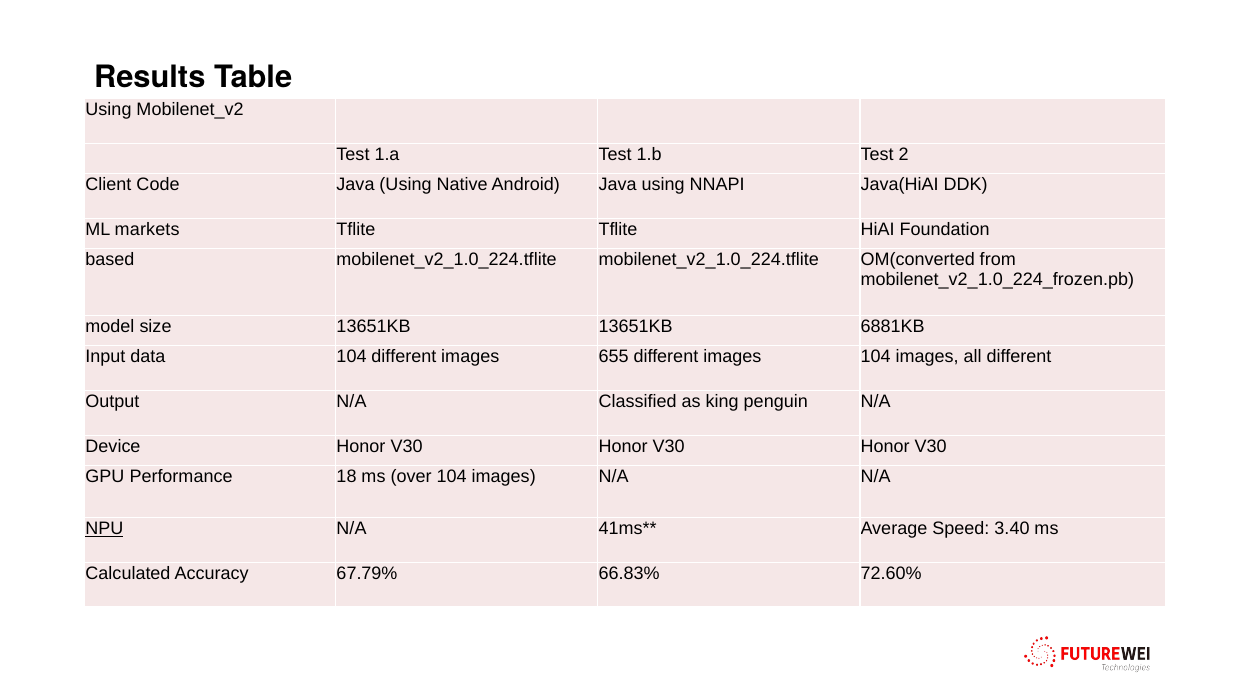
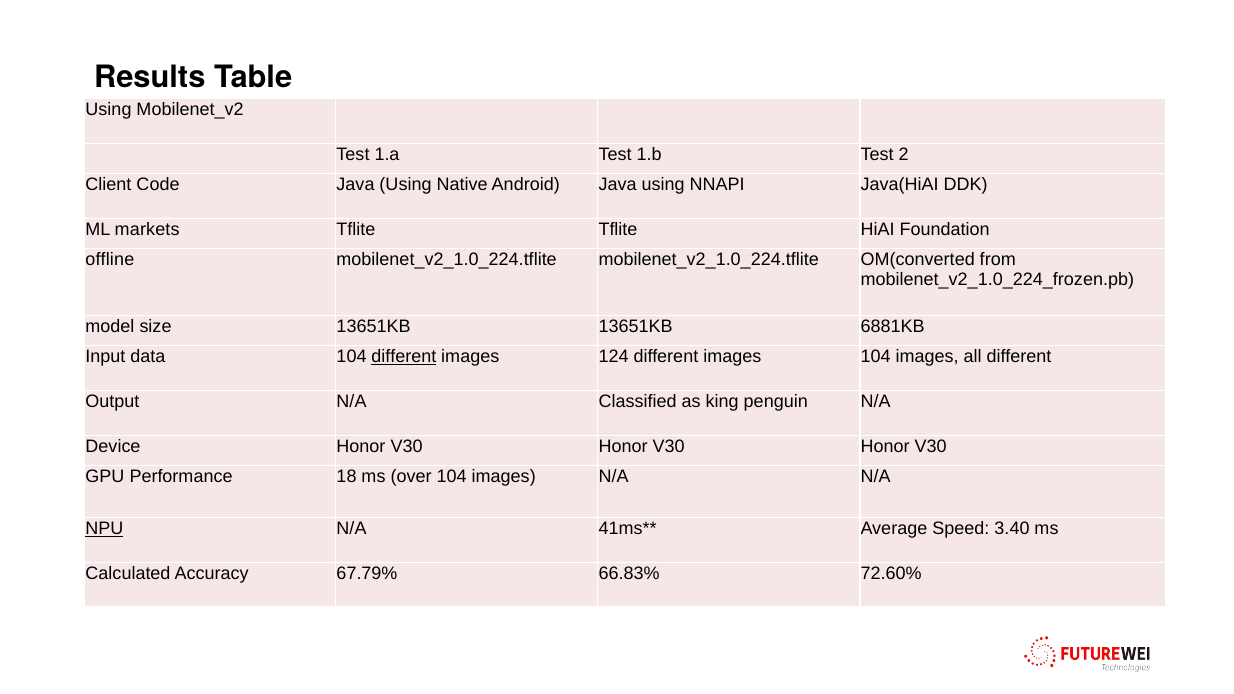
based: based -> offline (110, 260)
different underline: none -> present (404, 357)
655: 655 -> 124 (614, 357)
